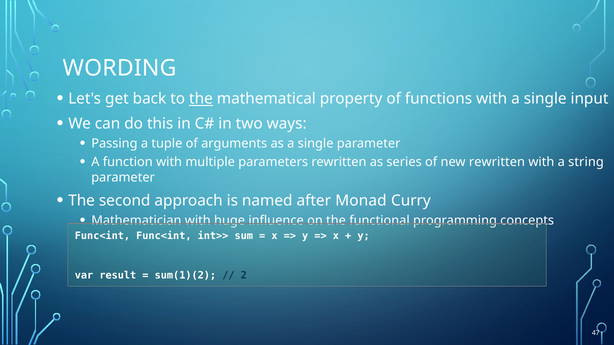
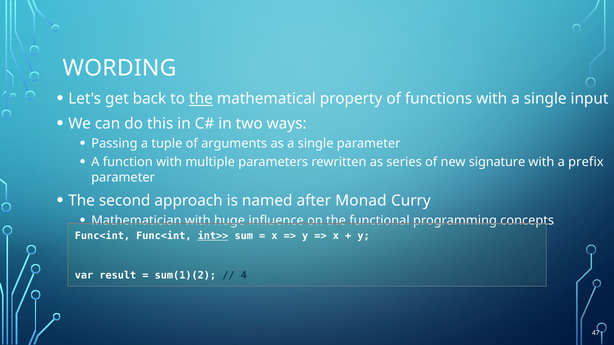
new rewritten: rewritten -> signature (497, 162)
string: string -> prefix (586, 162)
int>> underline: none -> present (213, 236)
2: 2 -> 4 (244, 276)
